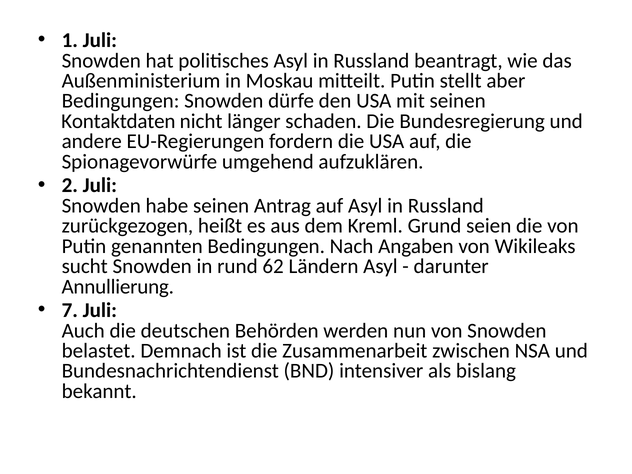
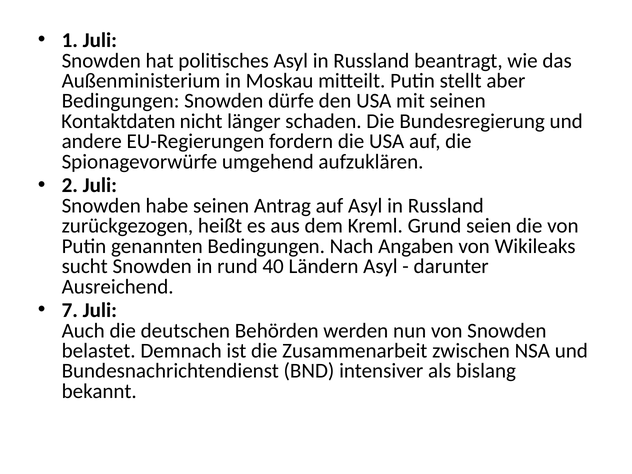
62: 62 -> 40 (273, 266)
Annullierung: Annullierung -> Ausreichend (118, 287)
